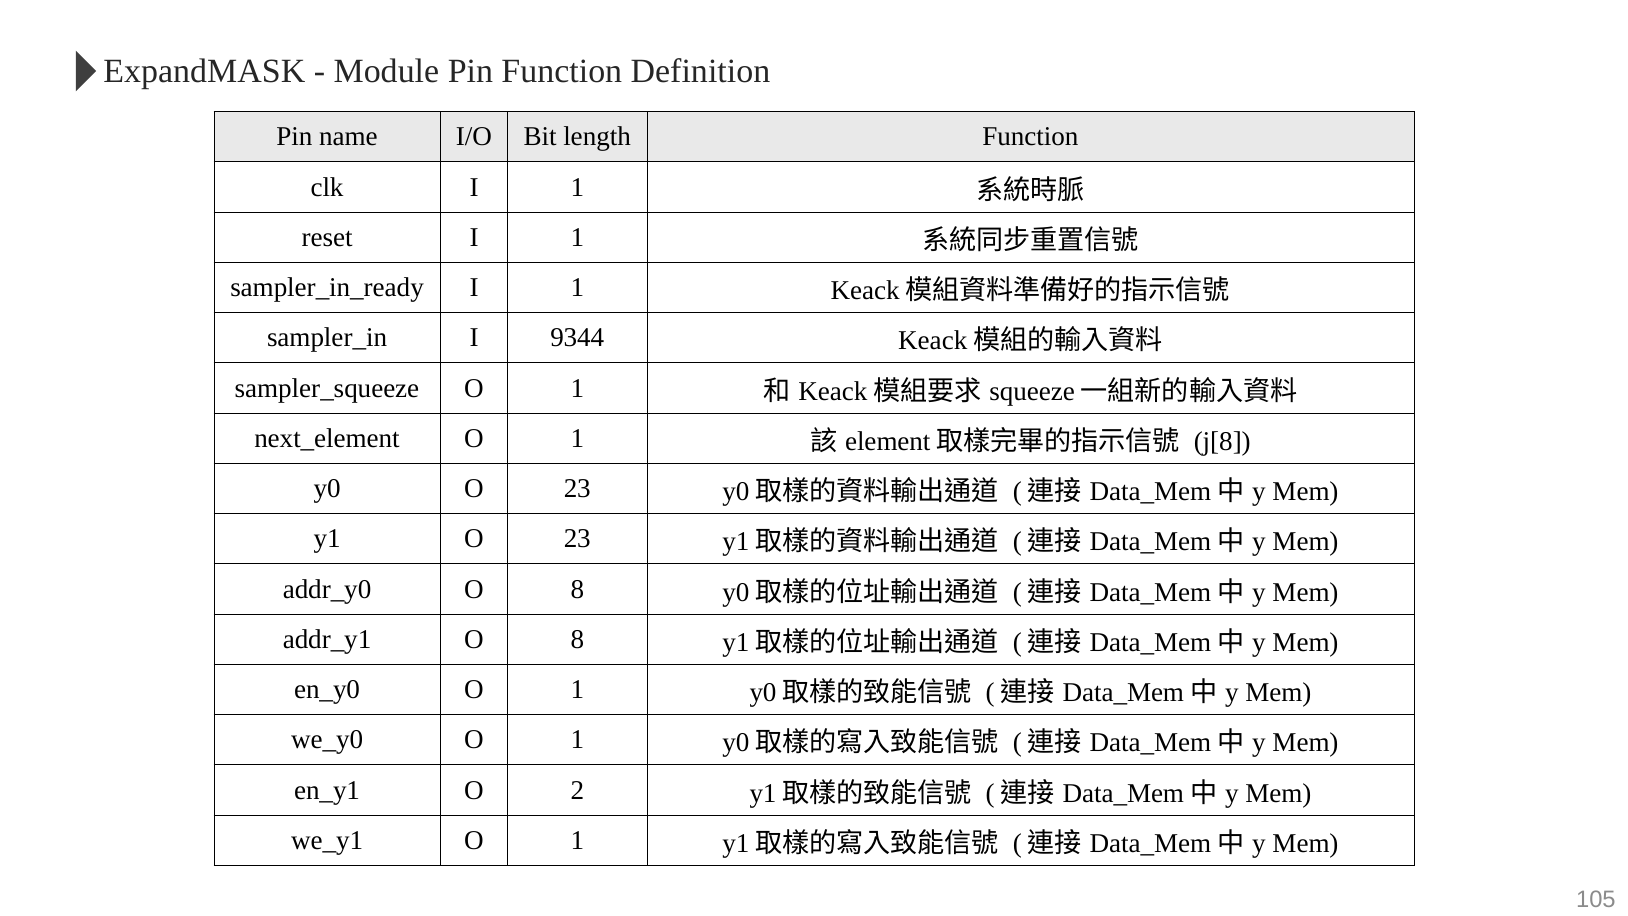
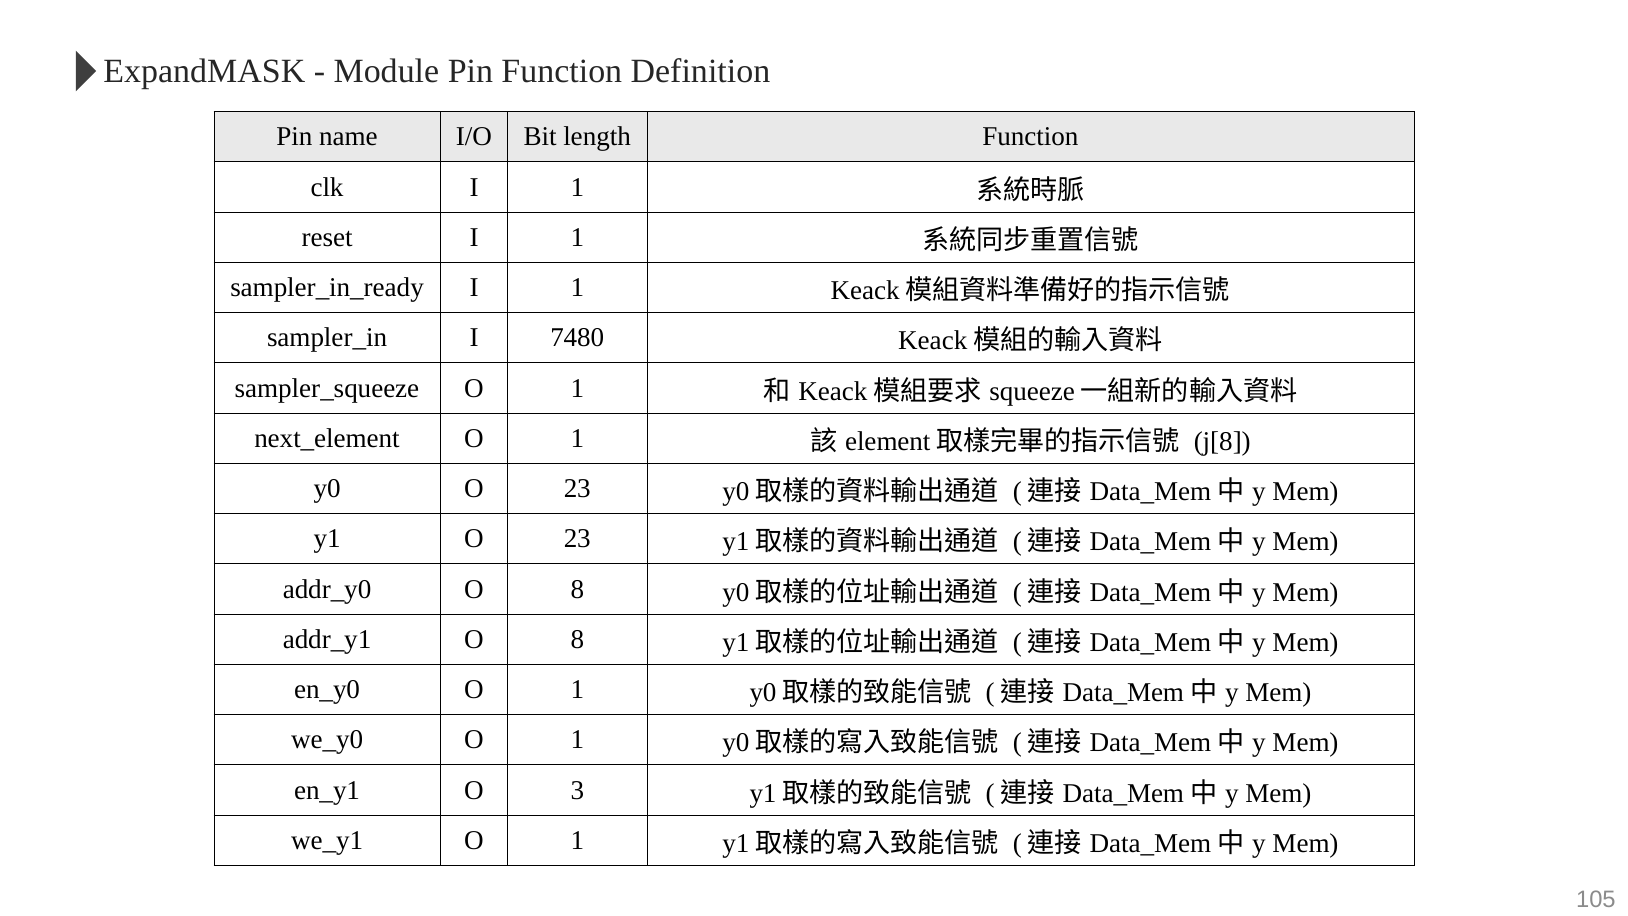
9344: 9344 -> 7480 (577, 338)
2: 2 -> 3 (577, 790)
